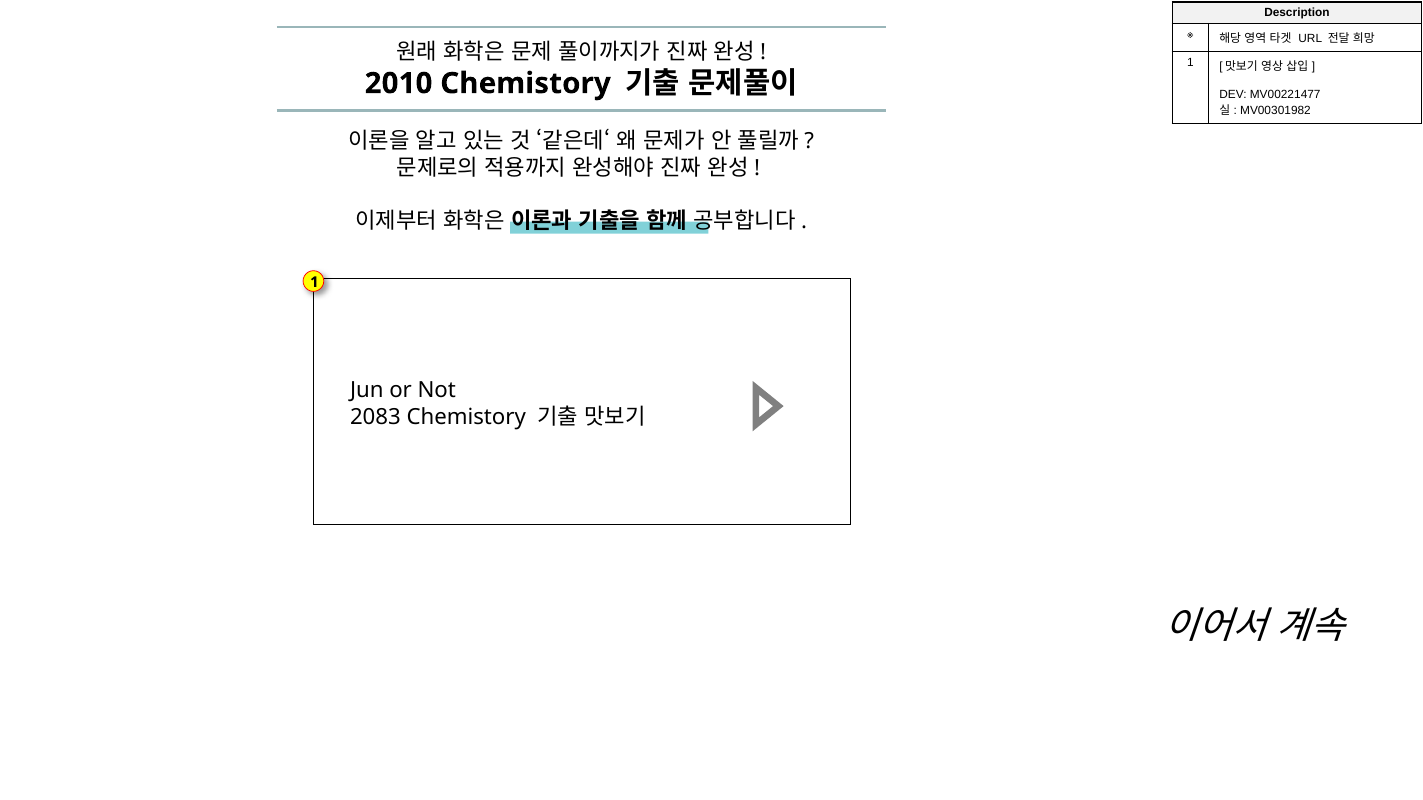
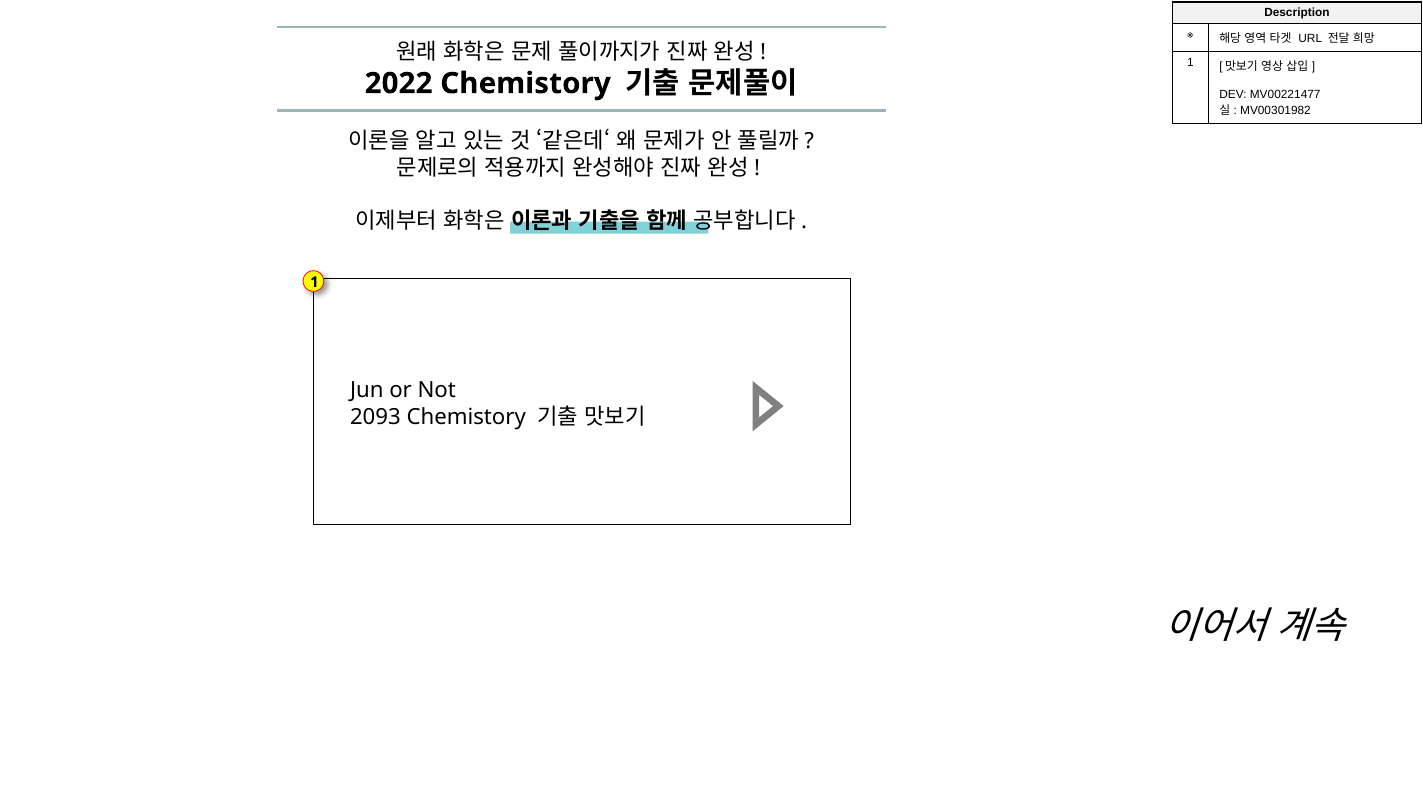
2010: 2010 -> 2022 (399, 83)
2083: 2083 -> 2093 (375, 417)
